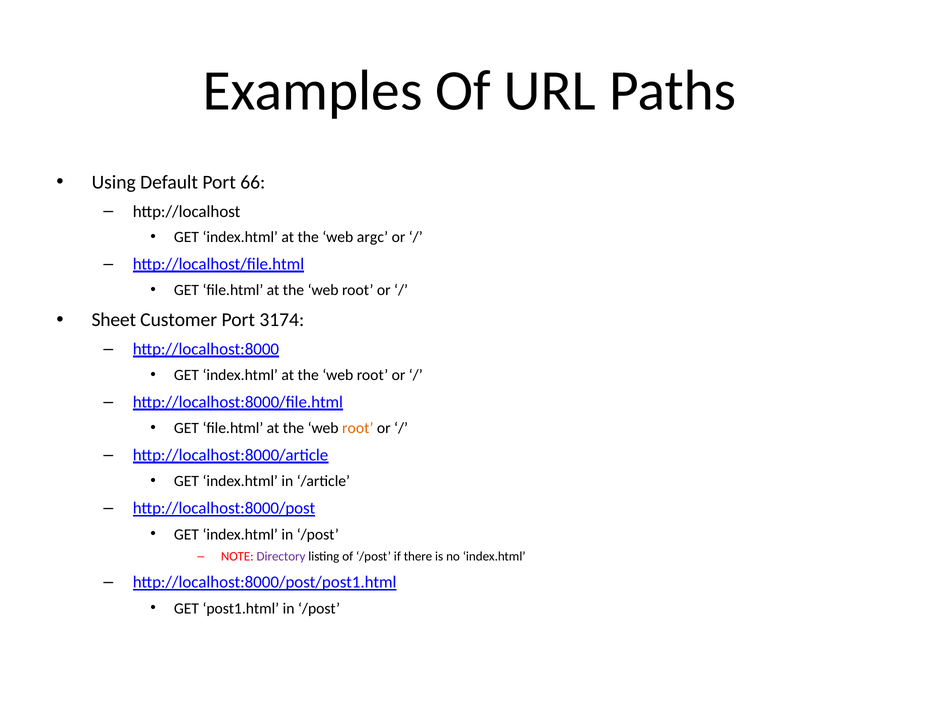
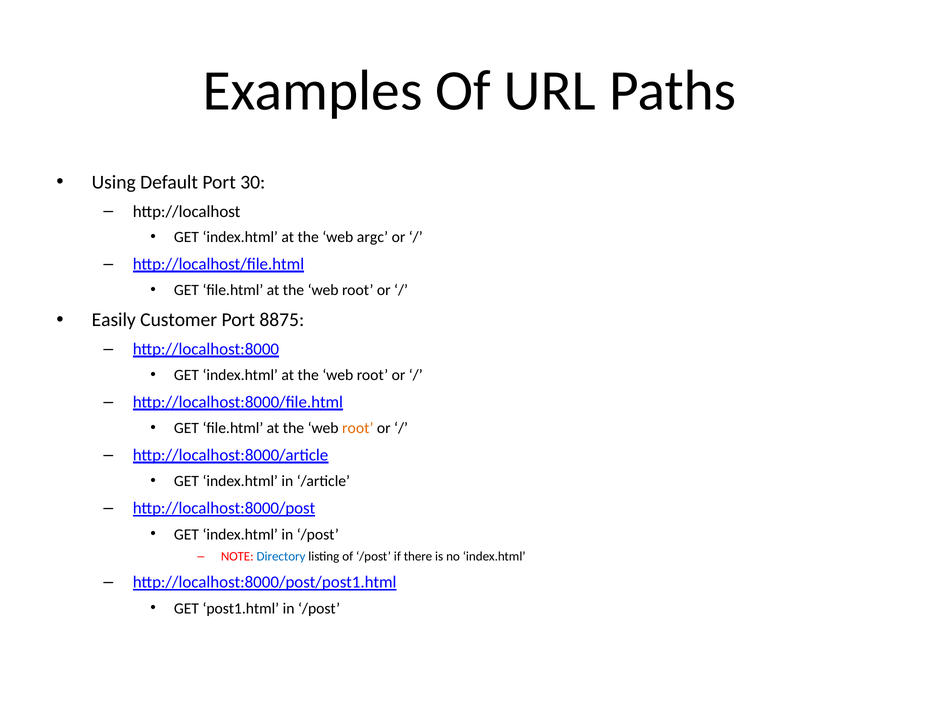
66: 66 -> 30 (253, 182)
Sheet: Sheet -> Easily (114, 320)
3174: 3174 -> 8875 (282, 320)
Directory colour: purple -> blue (281, 557)
